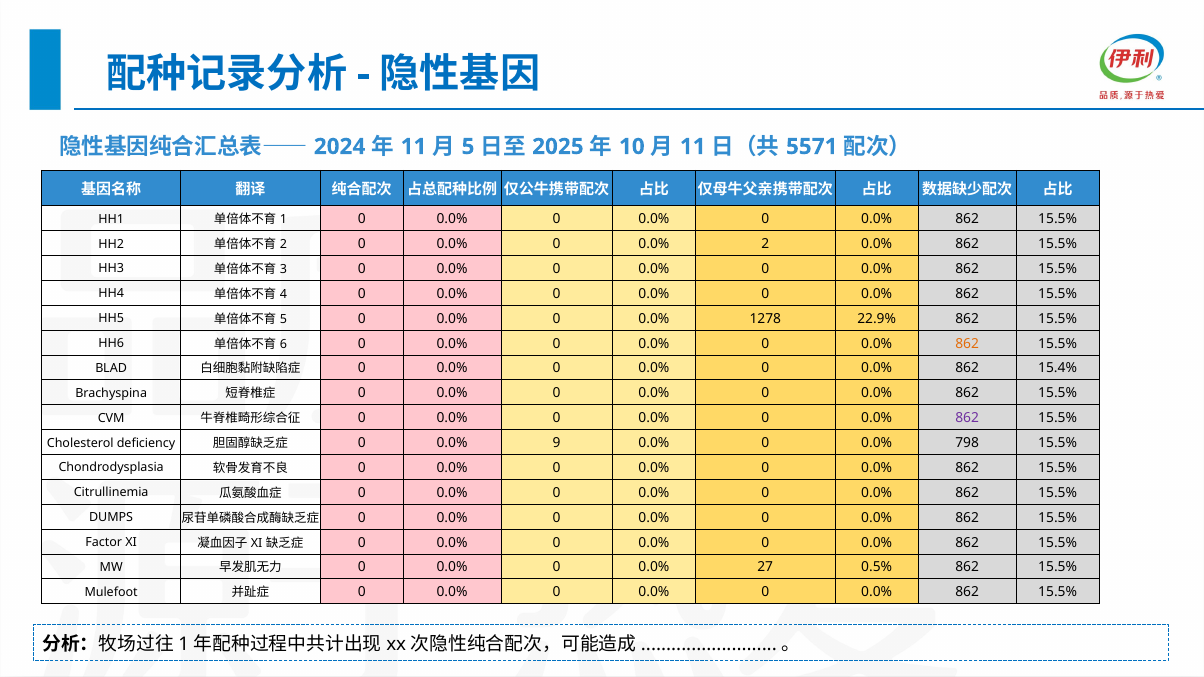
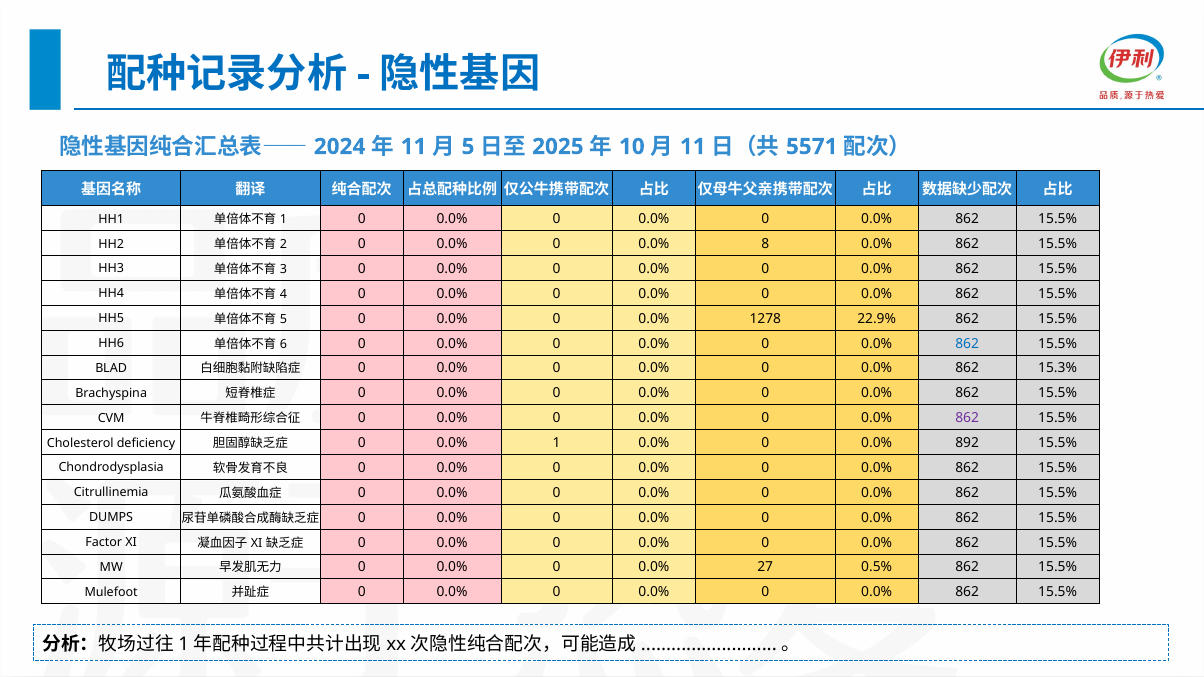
0.0% 2: 2 -> 8 (765, 244)
862 colour: orange -> blue (967, 344)
15.4%: 15.4% -> 15.3% (1058, 368)
0.0% 9: 9 -> 1 (557, 443)
798: 798 -> 892 (967, 443)
